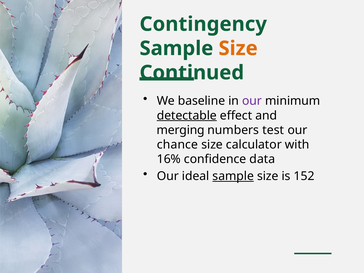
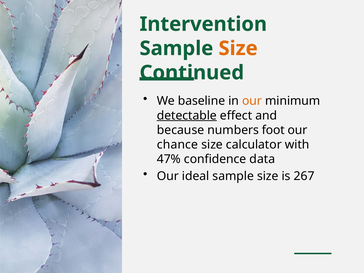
Contingency: Contingency -> Intervention (203, 24)
our colour: purple -> orange (252, 101)
merging: merging -> because (181, 130)
test: test -> foot (273, 130)
16%: 16% -> 47% (169, 159)
sample underline: present -> none (233, 176)
152: 152 -> 267 (304, 176)
